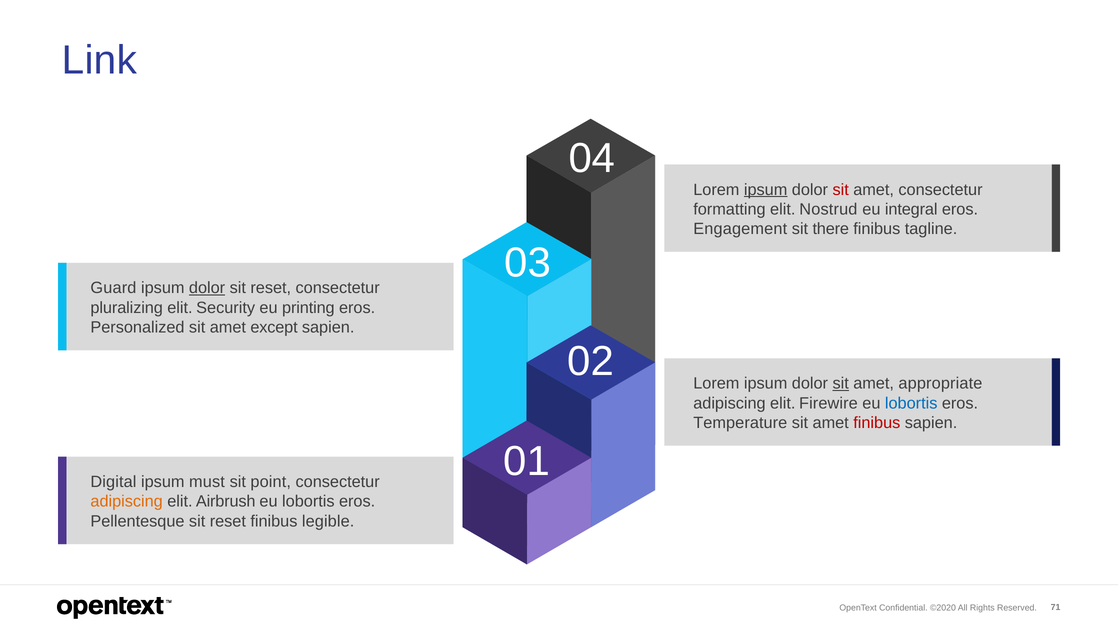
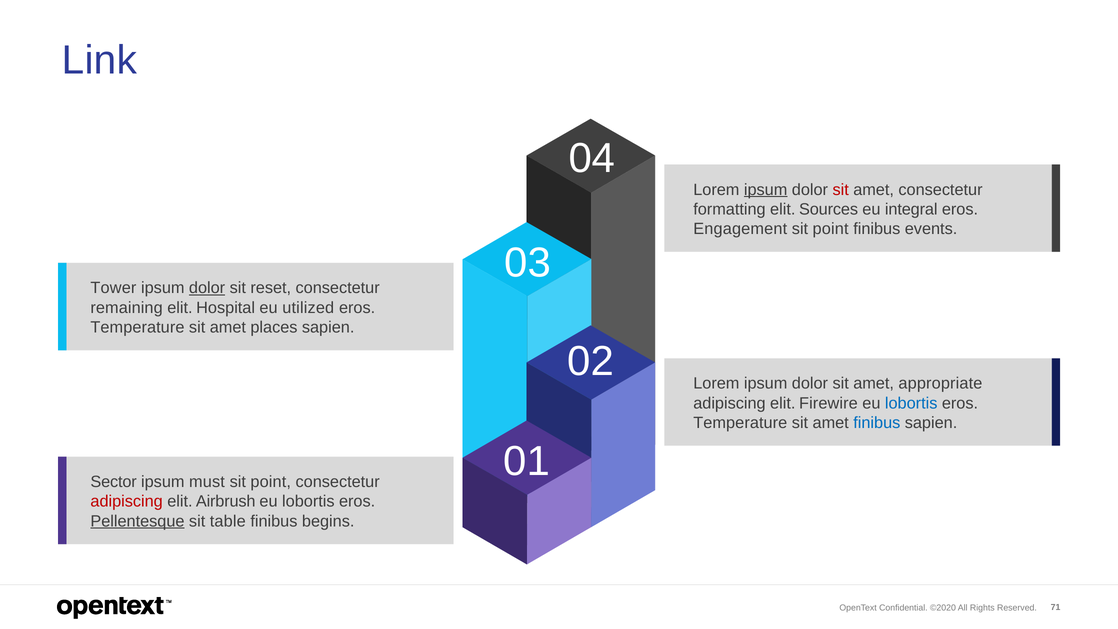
Nostrud: Nostrud -> Sources (829, 209)
there: there -> point (831, 229)
tagline: tagline -> events (931, 229)
Guard: Guard -> Tower (113, 288)
pluralizing: pluralizing -> remaining (127, 308)
Security: Security -> Hospital (226, 308)
printing: printing -> utilized (308, 308)
Personalized: Personalized -> Temperature (137, 327)
except: except -> places (274, 327)
sit underline: present -> none (841, 384)
finibus colour: red -> blue (877, 423)
Digital: Digital -> Sector (114, 482)
adipiscing colour: orange -> red (127, 501)
Pellentesque underline: none -> present (137, 521)
reset: reset -> table (228, 521)
legible: legible -> begins (328, 521)
